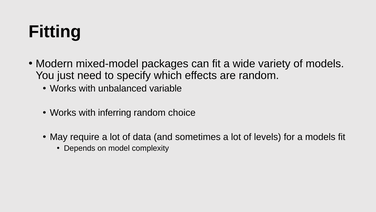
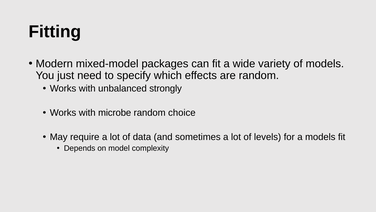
variable: variable -> strongly (166, 88)
inferring: inferring -> microbe (115, 113)
